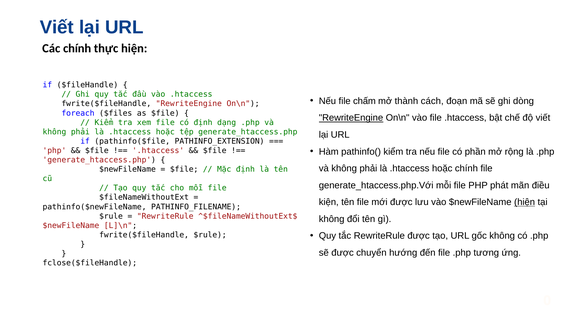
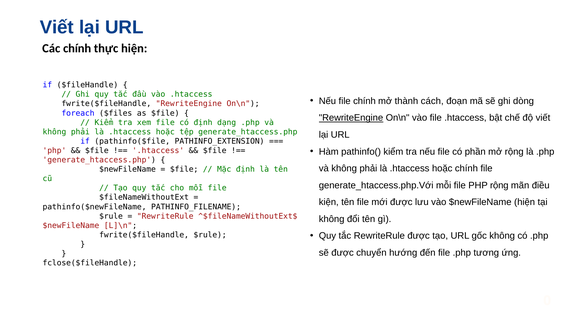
file chấm: chấm -> chính (364, 101)
PHP phát: phát -> rộng (499, 186)
hiện underline: present -> none (525, 203)
